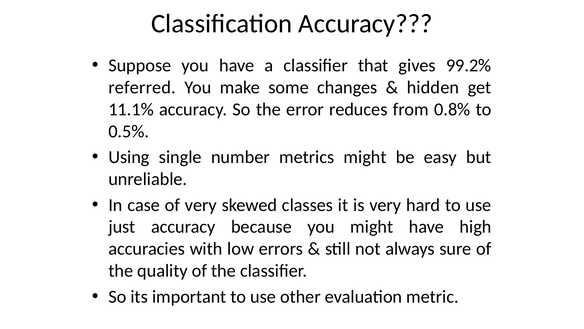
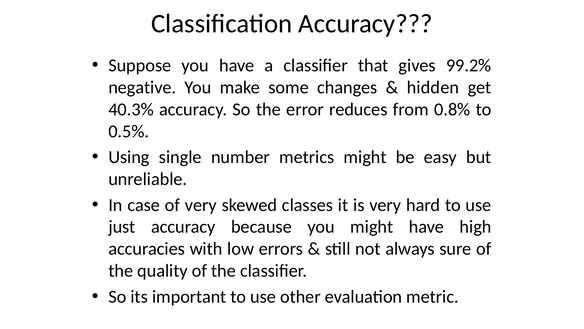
referred: referred -> negative (142, 87)
11.1%: 11.1% -> 40.3% (131, 109)
